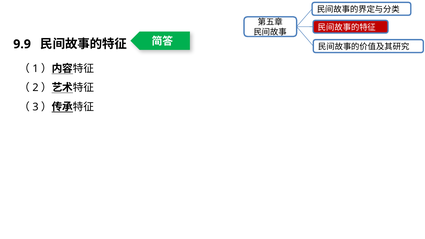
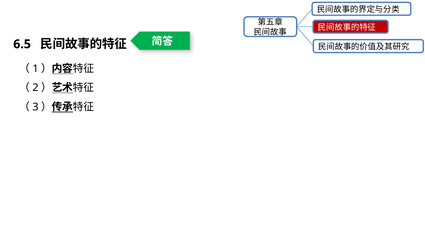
9.9: 9.9 -> 6.5 (22, 44)
